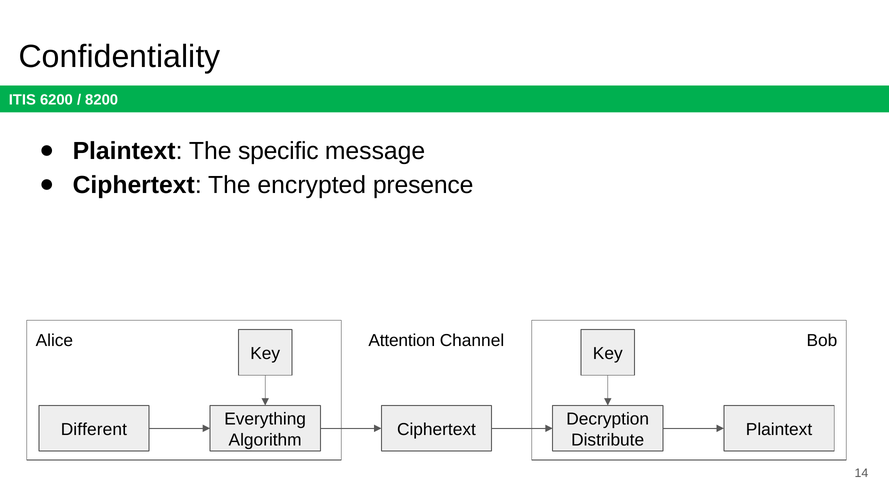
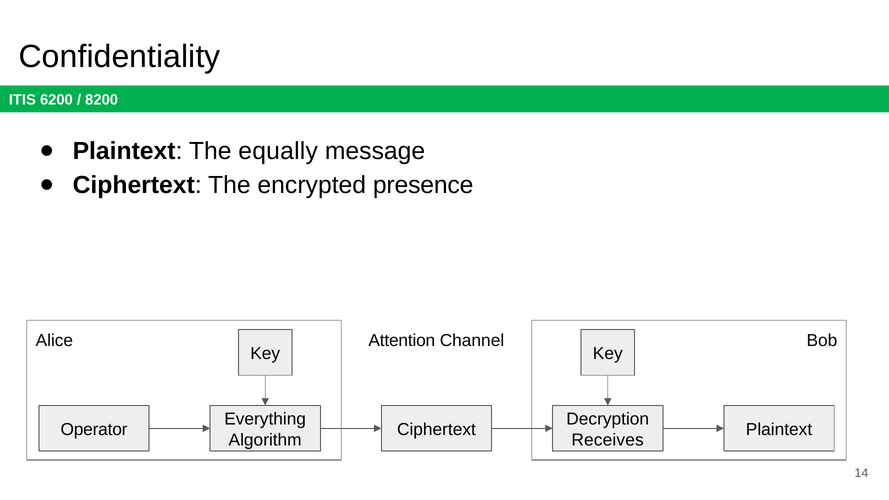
specific: specific -> equally (278, 151)
Different: Different -> Operator (94, 430)
Distribute: Distribute -> Receives (608, 440)
